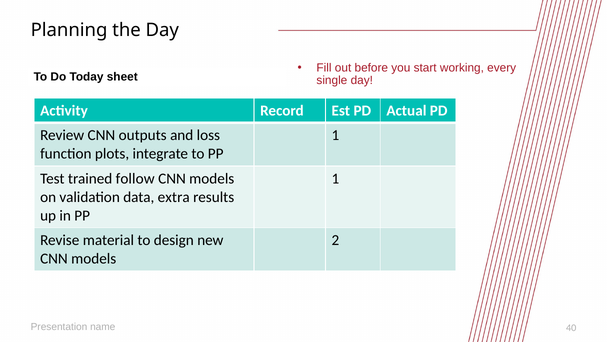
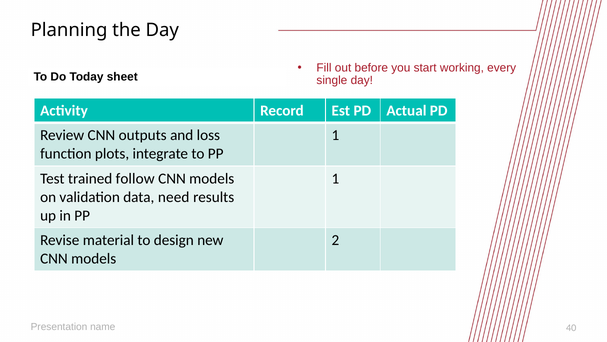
extra: extra -> need (174, 197)
